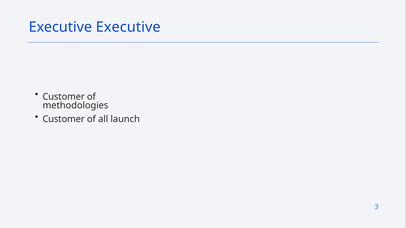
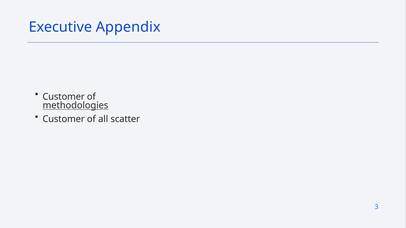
Executive Executive: Executive -> Appendix (128, 27)
methodologies underline: none -> present (75, 106)
launch: launch -> scatter (125, 119)
